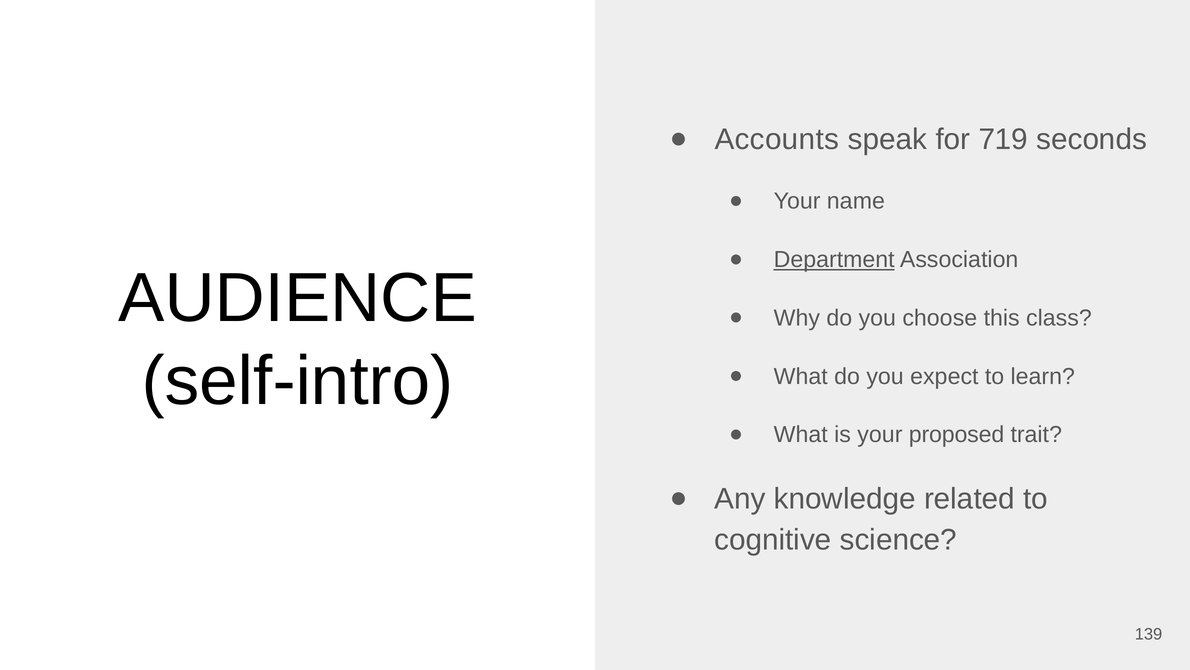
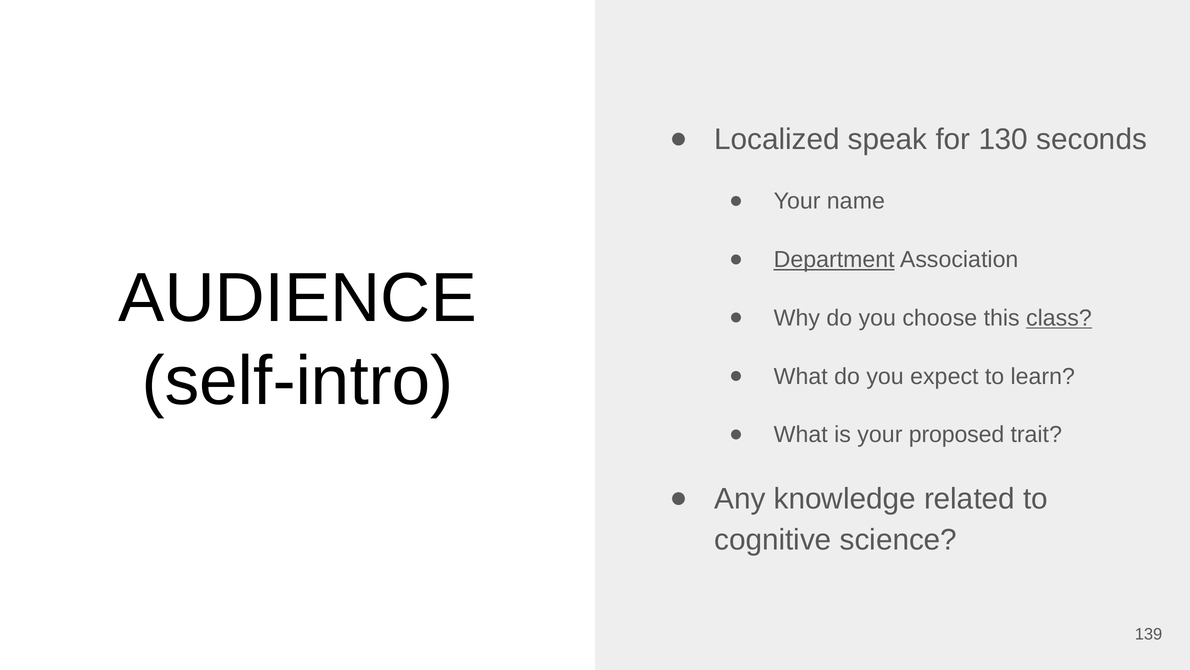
Accounts: Accounts -> Localized (777, 139)
719: 719 -> 130 (1003, 139)
class underline: none -> present (1059, 318)
